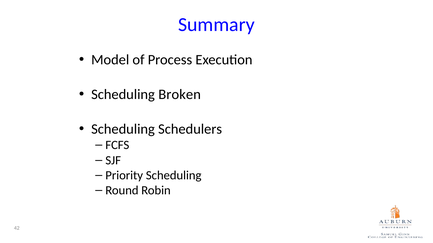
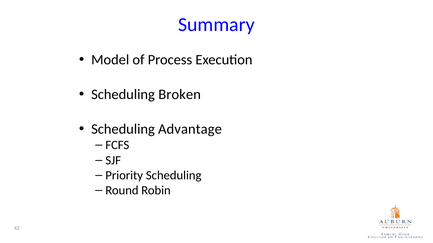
Schedulers: Schedulers -> Advantage (190, 129)
